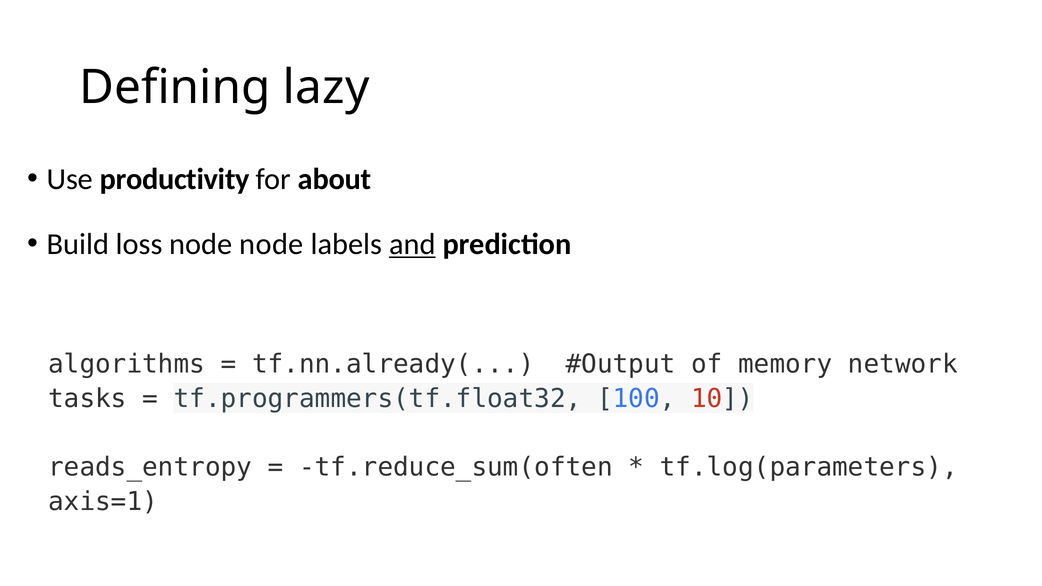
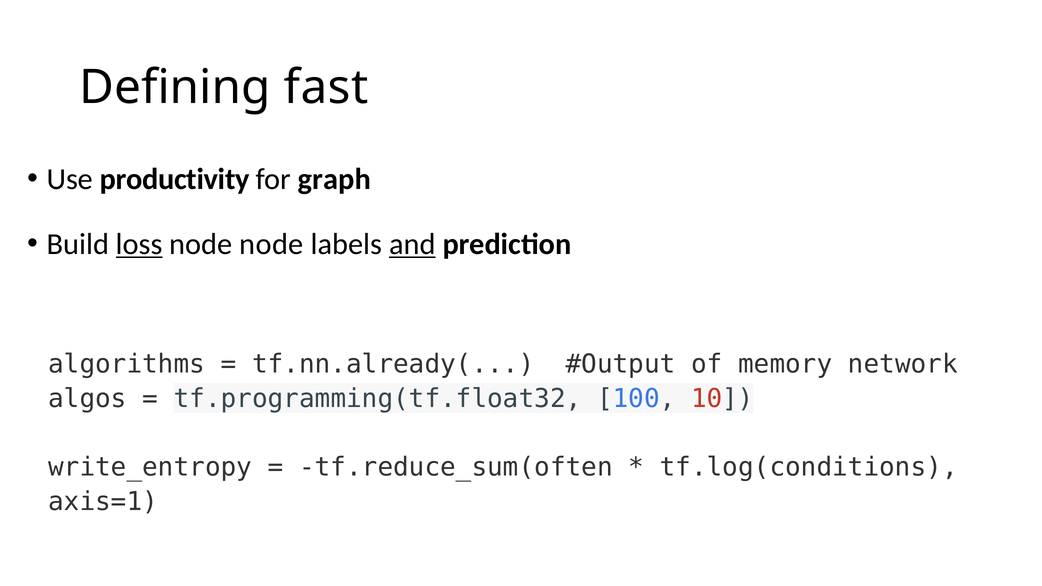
lazy: lazy -> fast (326, 88)
about: about -> graph (334, 179)
loss underline: none -> present (139, 244)
tasks: tasks -> algos (87, 399)
tf.programmers(tf.float32: tf.programmers(tf.float32 -> tf.programming(tf.float32 (378, 399)
reads_entropy: reads_entropy -> write_entropy (150, 467)
tf.log(parameters: tf.log(parameters -> tf.log(conditions (809, 467)
